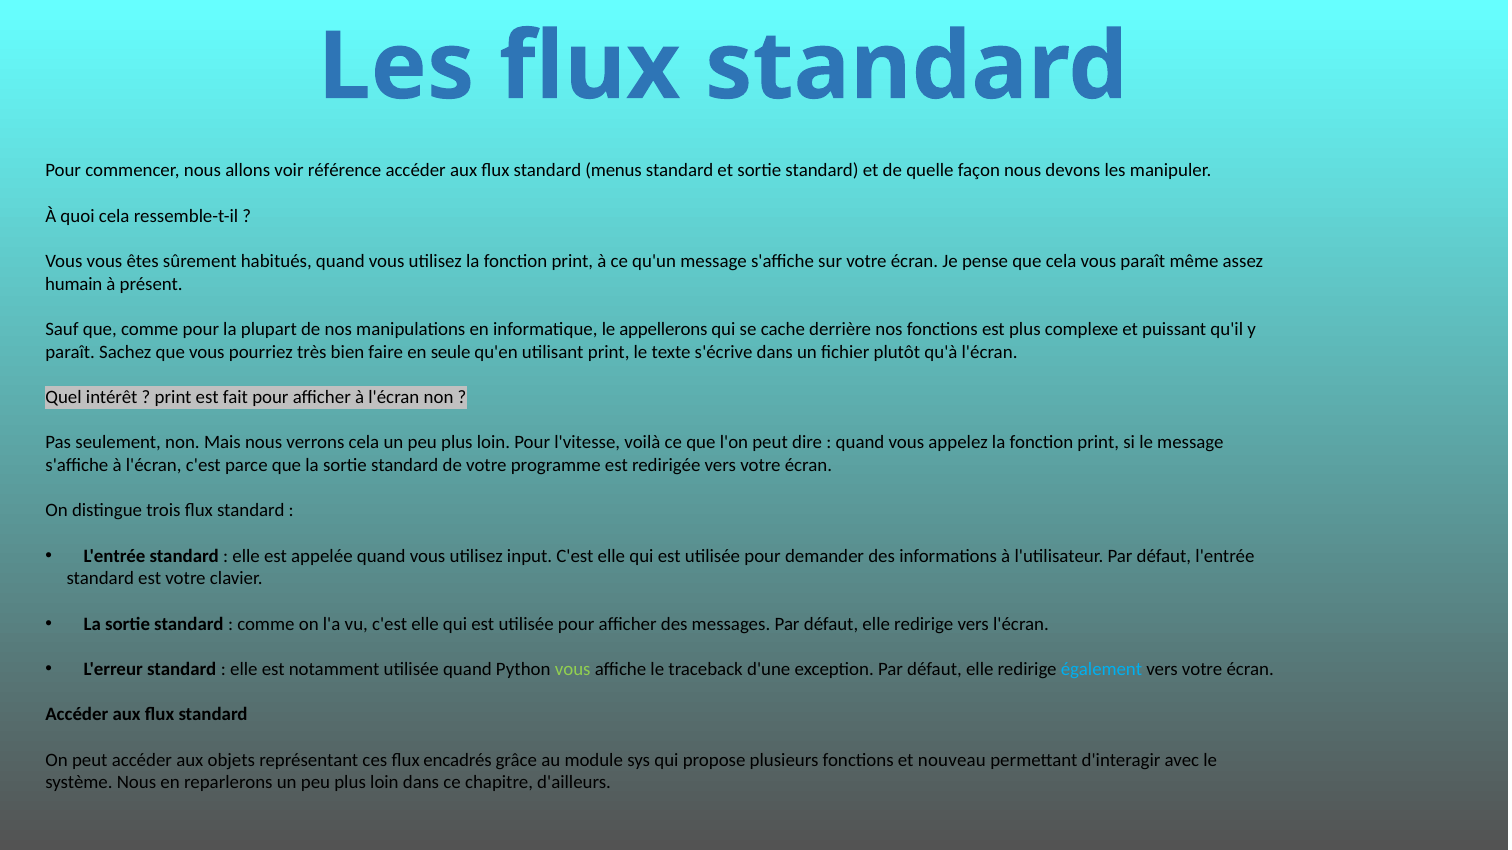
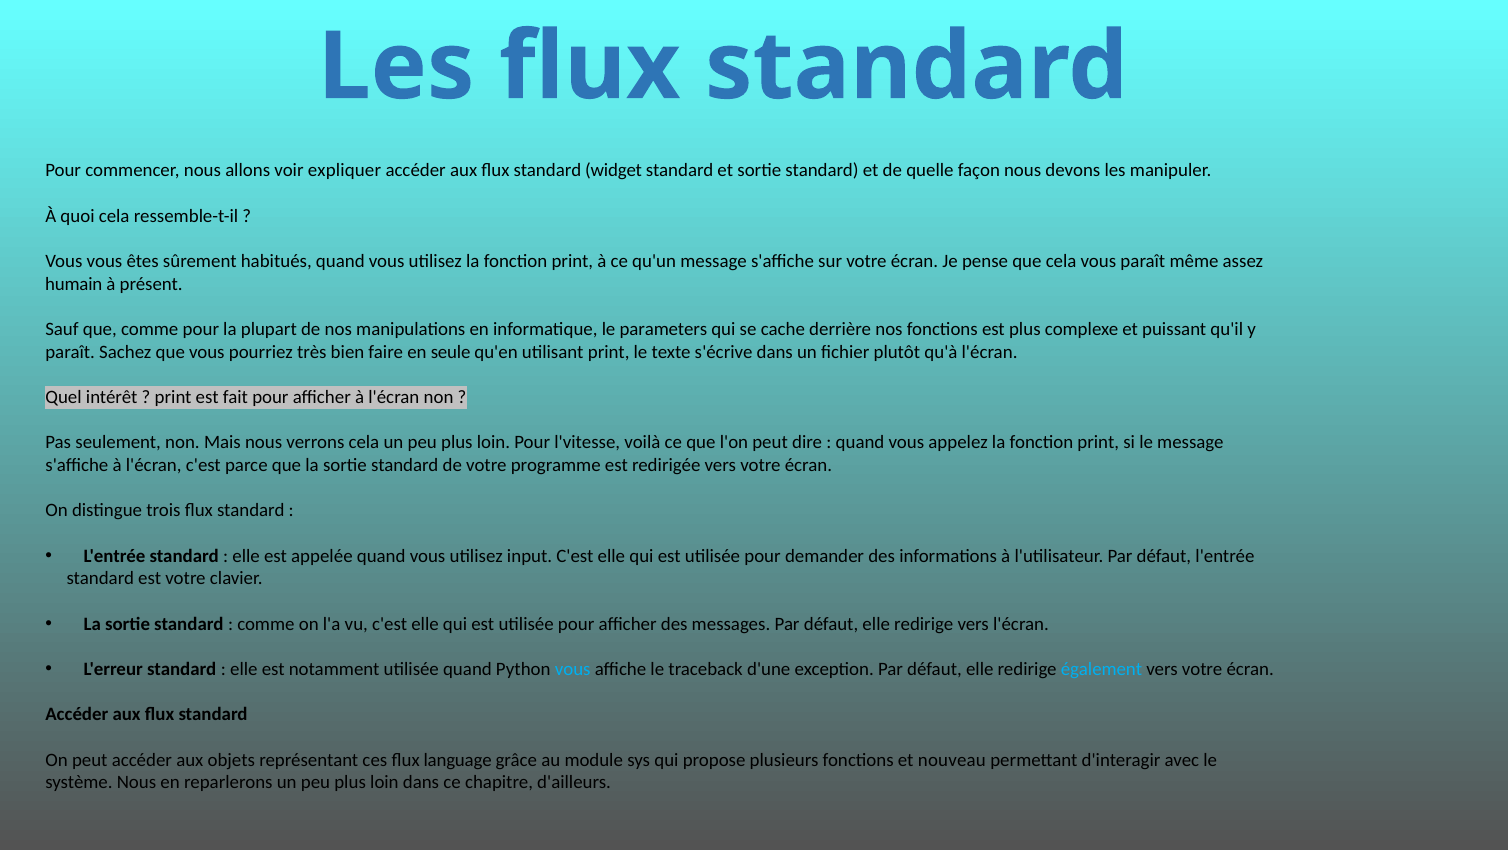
référence: référence -> expliquer (345, 171)
menus: menus -> widget (614, 171)
appellerons: appellerons -> parameters (663, 330)
vous colour: light green -> light blue (573, 670)
encadrés: encadrés -> language (458, 761)
